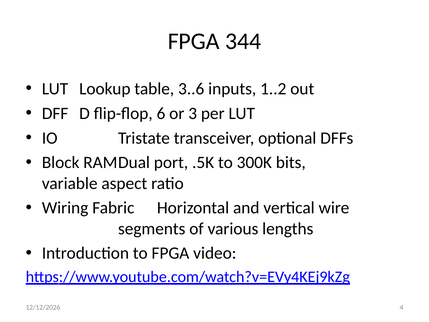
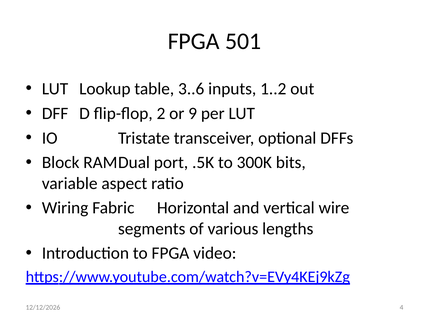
344: 344 -> 501 (243, 41)
6: 6 -> 2 (161, 113)
3: 3 -> 9 (193, 113)
